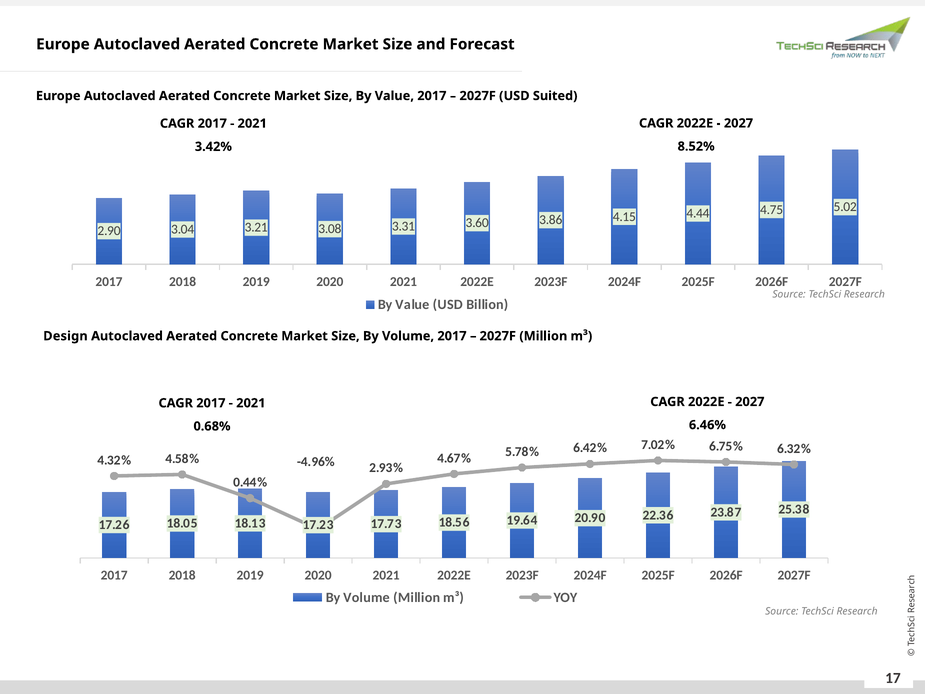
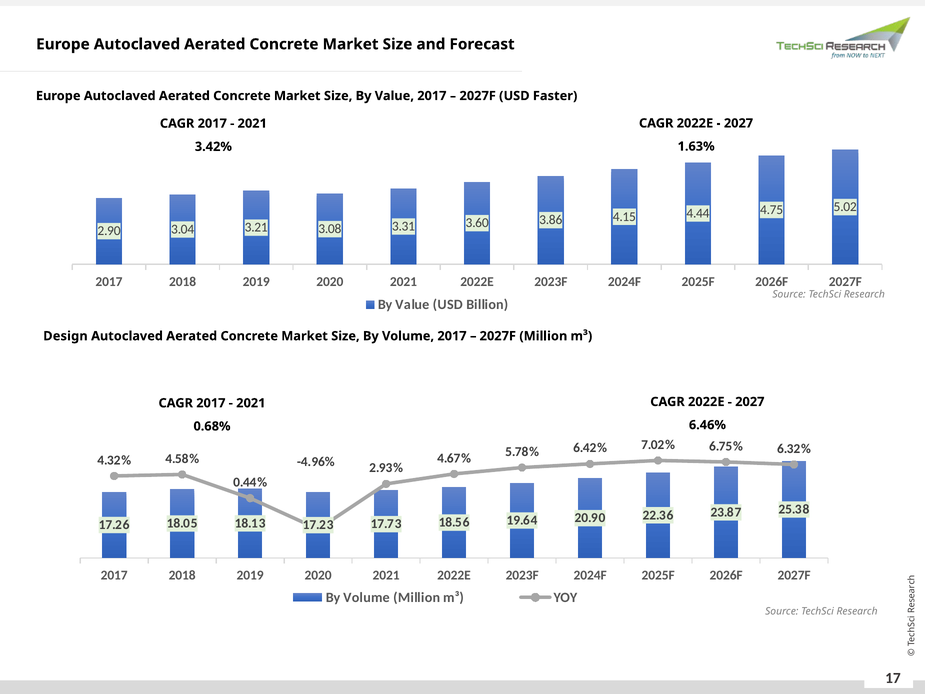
Suited: Suited -> Faster (555, 96)
8.52%: 8.52% -> 1.63% (696, 146)
